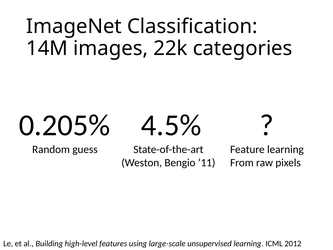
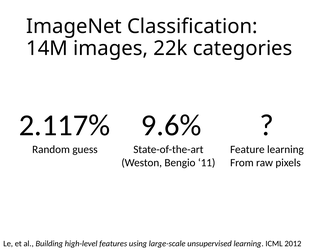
0.205%: 0.205% -> 2.117% (64, 125)
4.5%: 4.5% -> 9.6% (171, 125)
